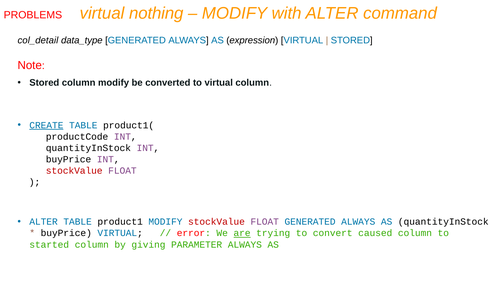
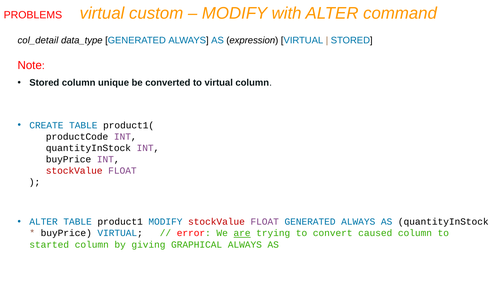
nothing: nothing -> custom (156, 13)
column modify: modify -> unique (114, 83)
CREATE underline: present -> none (46, 125)
PARAMETER: PARAMETER -> GRAPHICAL (197, 244)
